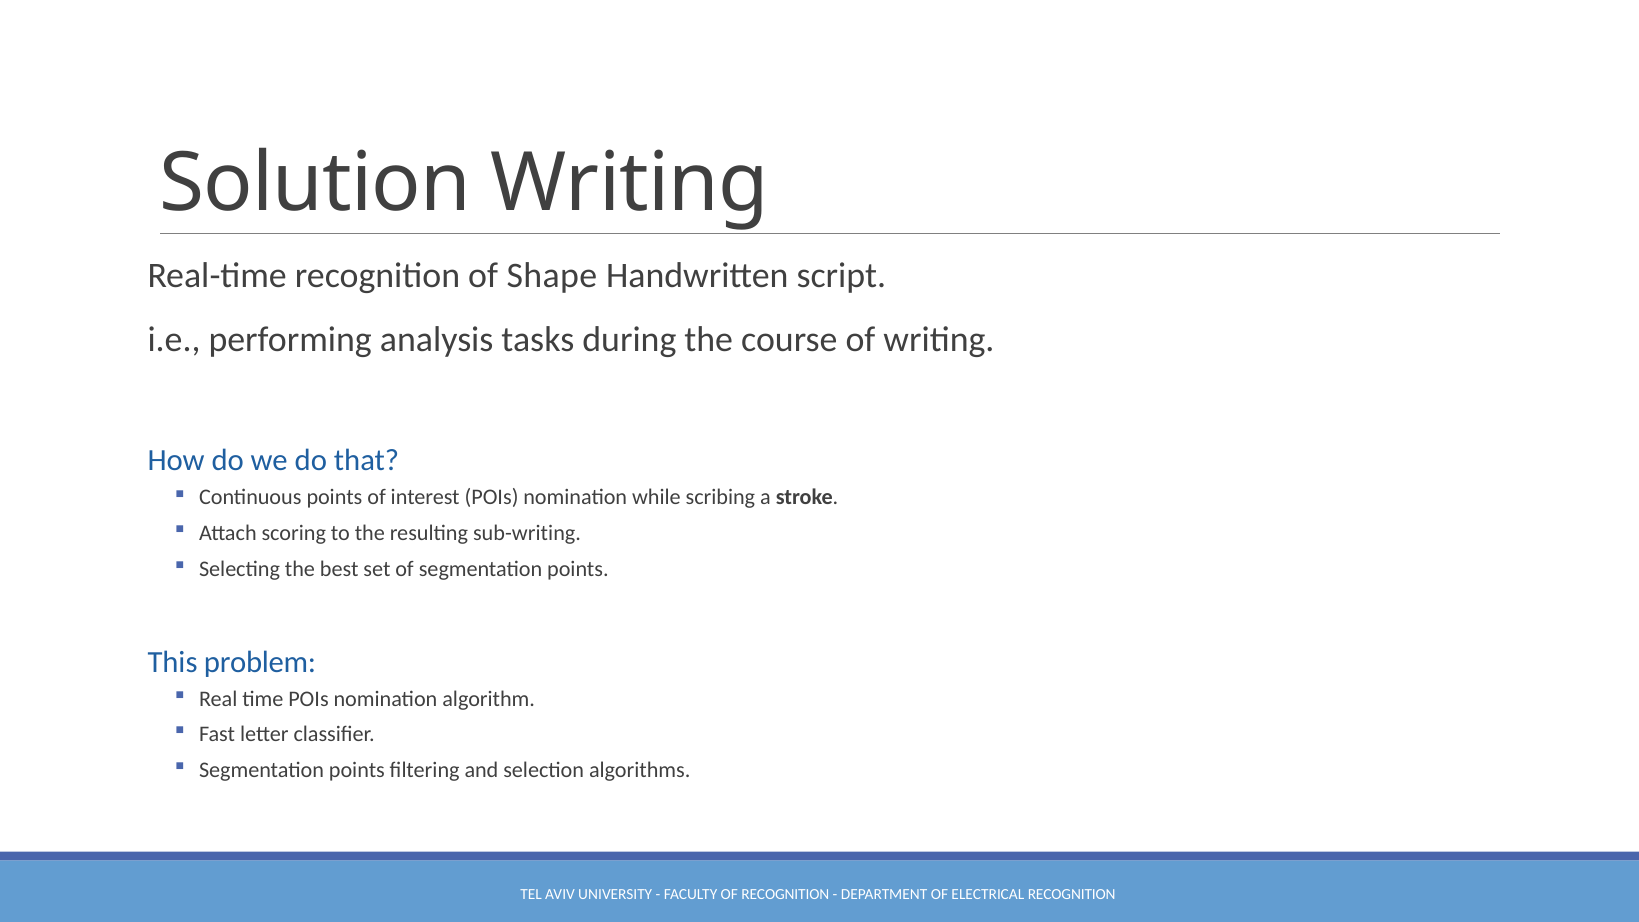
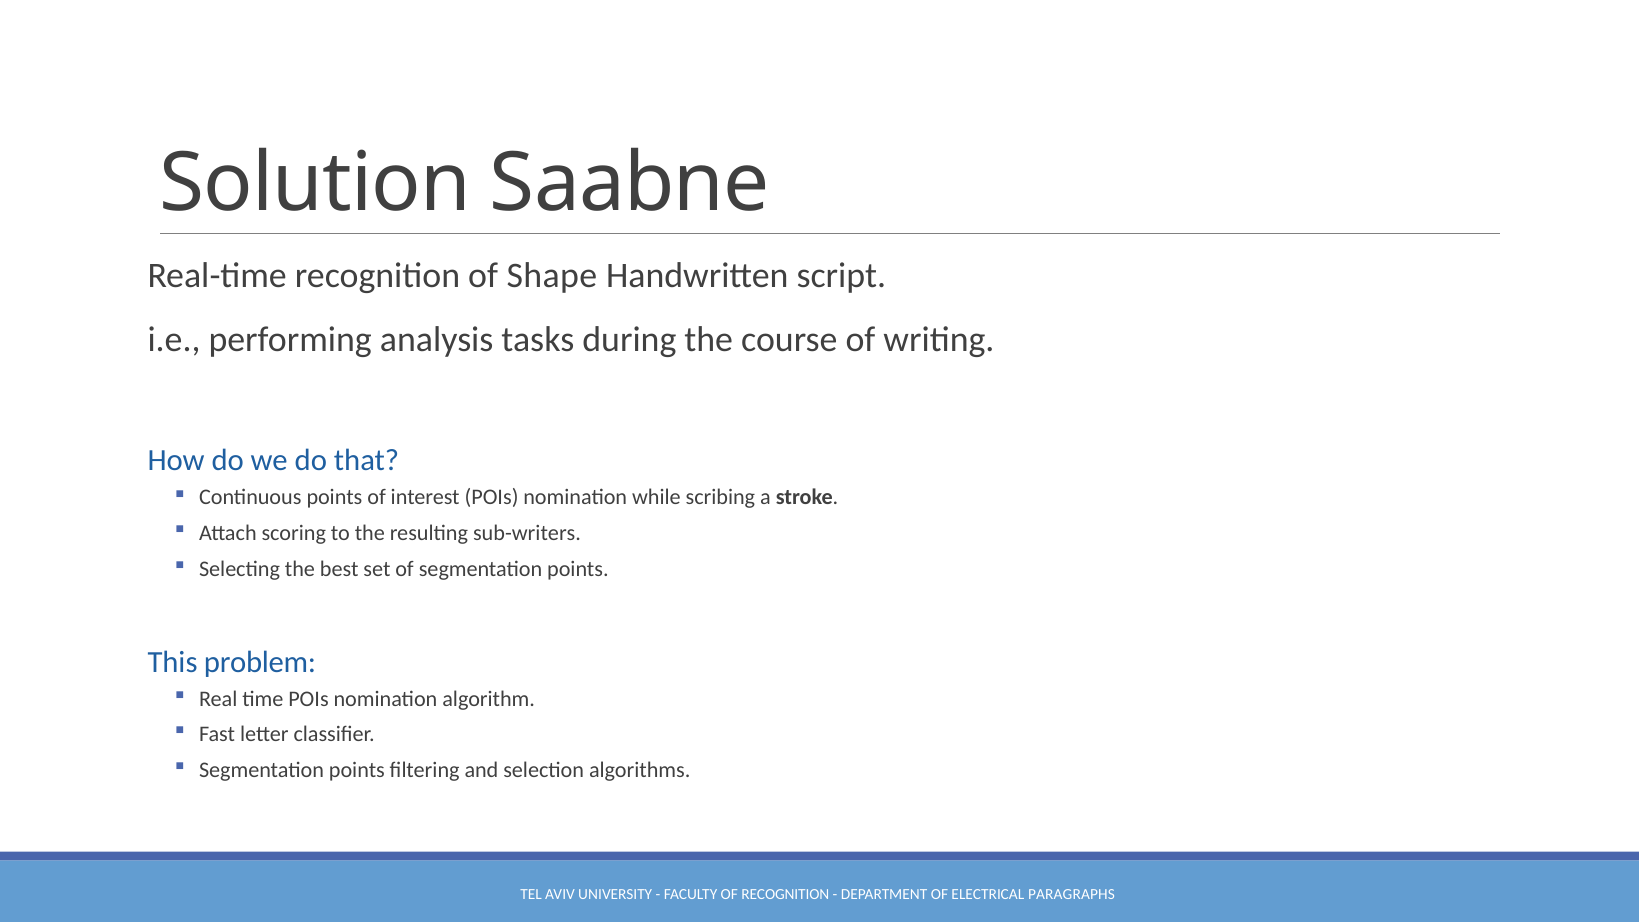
Solution Writing: Writing -> Saabne (630, 184)
sub-writing: sub-writing -> sub-writers (527, 533)
ELECTRICAL RECOGNITION: RECOGNITION -> PARAGRAPHS (1072, 894)
